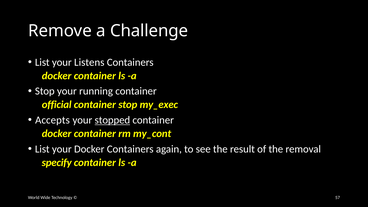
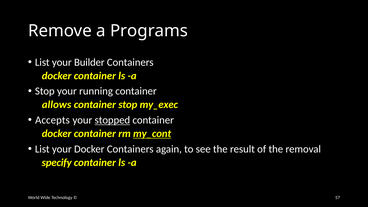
Challenge: Challenge -> Programs (149, 31)
Listens: Listens -> Builder (89, 62)
official: official -> allows (57, 105)
my_cont underline: none -> present (152, 134)
